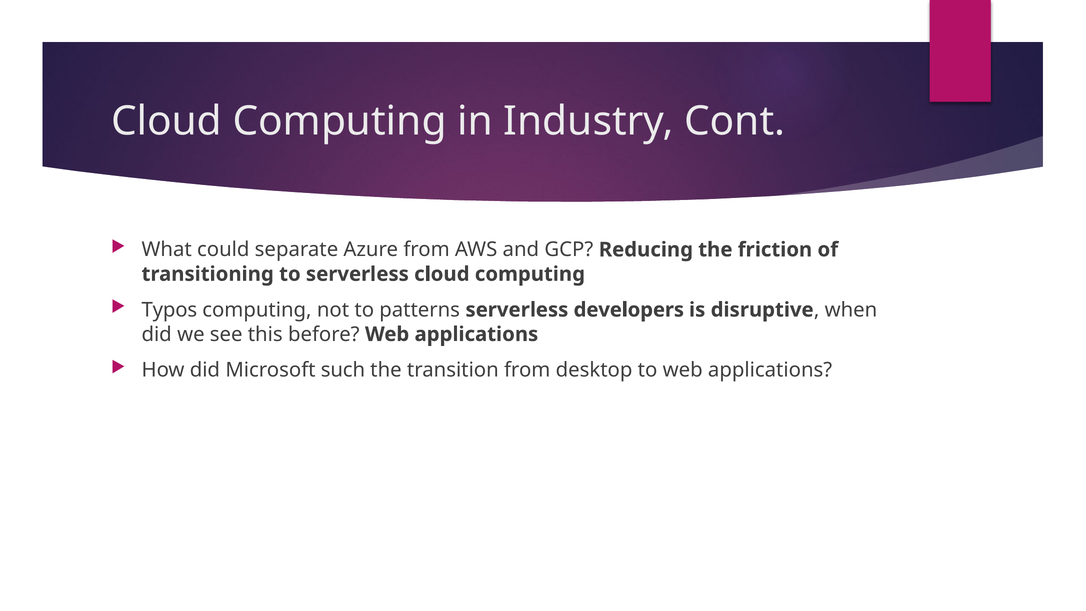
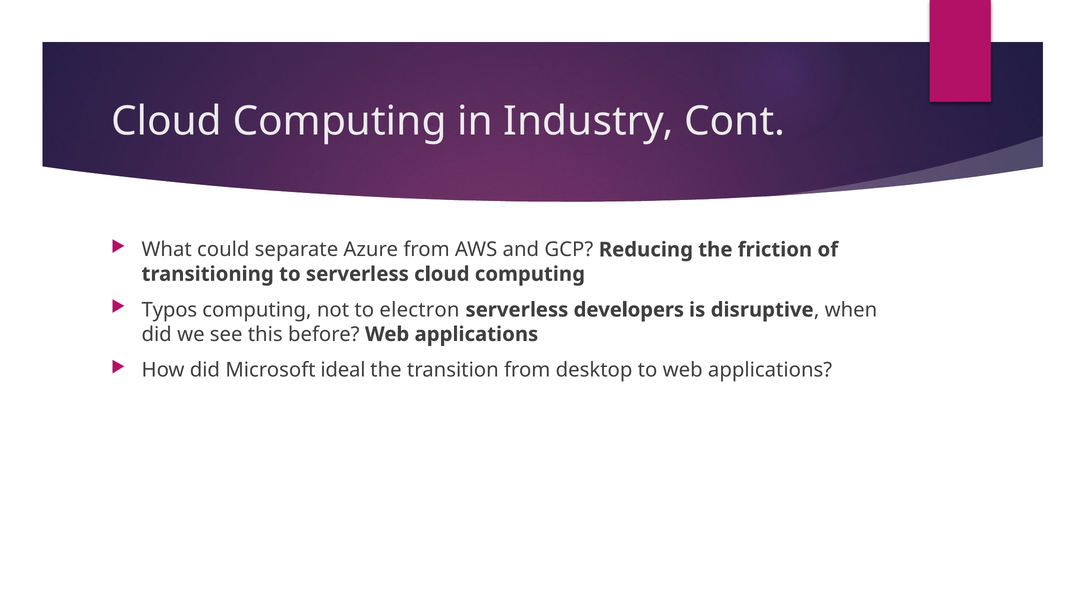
patterns: patterns -> electron (420, 310)
such: such -> ideal (343, 370)
